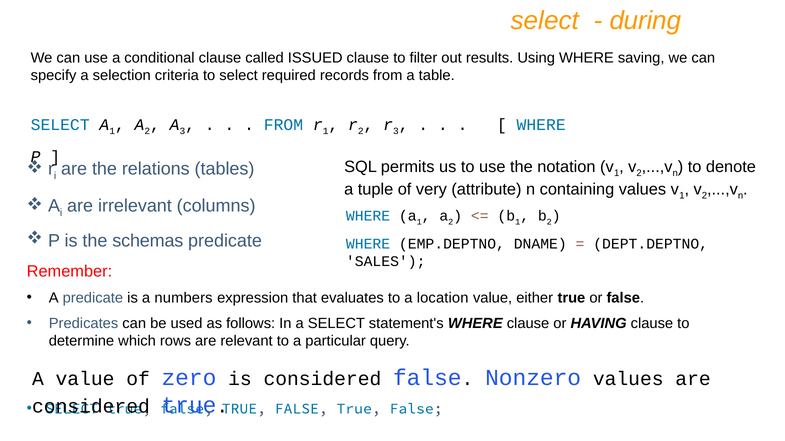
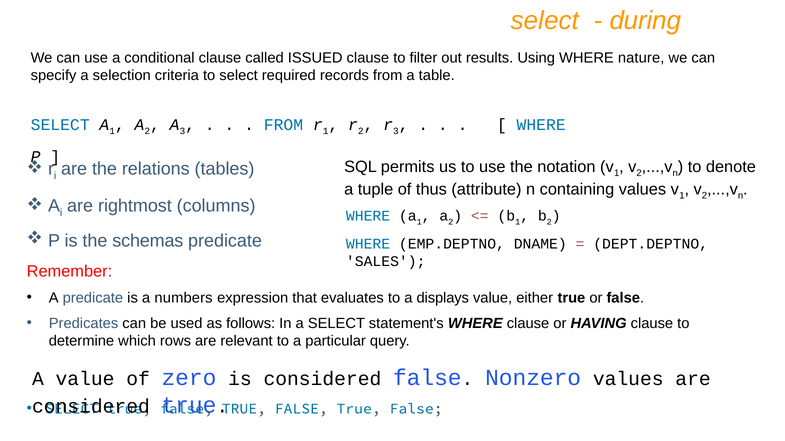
saving: saving -> nature (641, 58)
very: very -> thus (431, 189)
irrelevant: irrelevant -> rightmost (135, 206)
location: location -> displays (443, 298)
